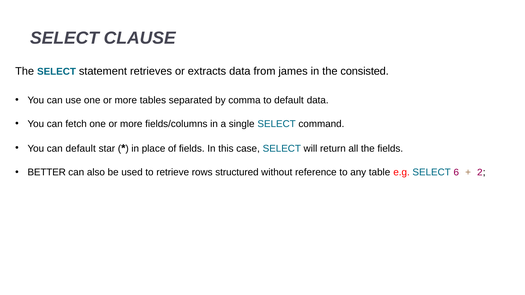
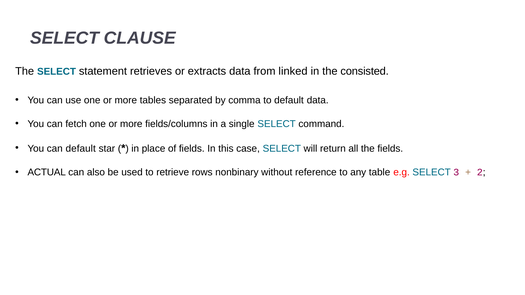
james: james -> linked (293, 71)
BETTER: BETTER -> ACTUAL (47, 173)
structured: structured -> nonbinary (237, 173)
6: 6 -> 3 (456, 173)
